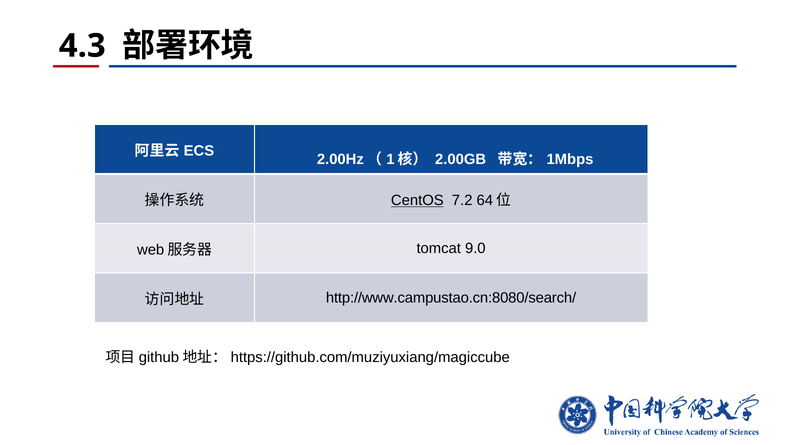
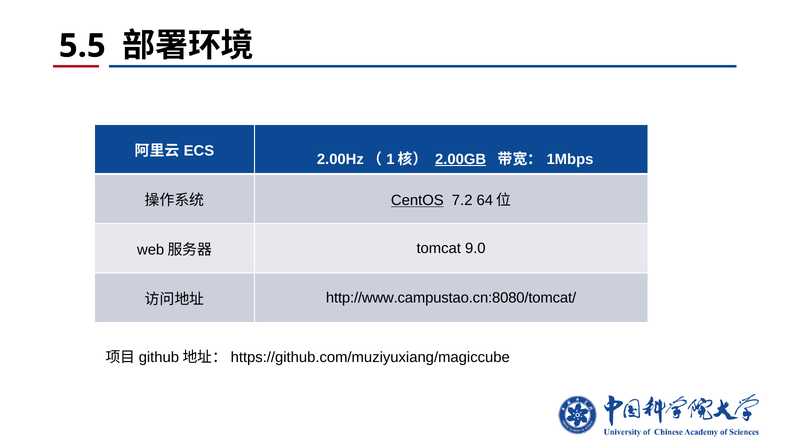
4.3: 4.3 -> 5.5 (82, 46)
2.00GB underline: none -> present (461, 159)
http://www.campustao.cn:8080/search/: http://www.campustao.cn:8080/search/ -> http://www.campustao.cn:8080/tomcat/ (451, 298)
